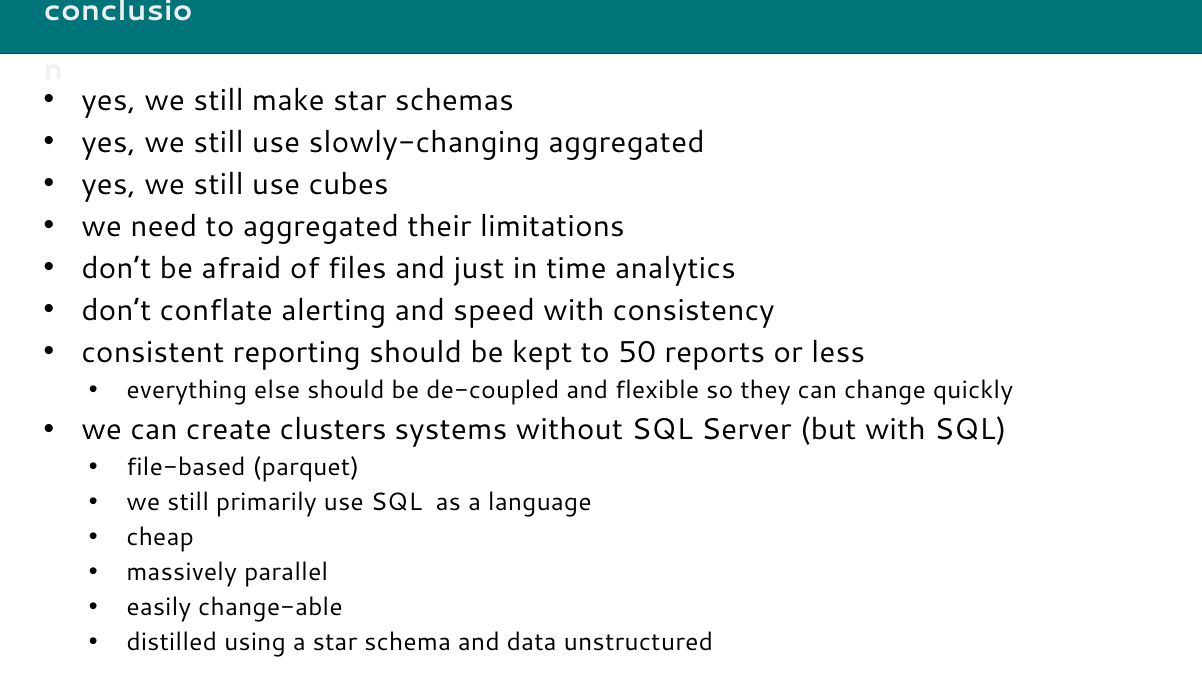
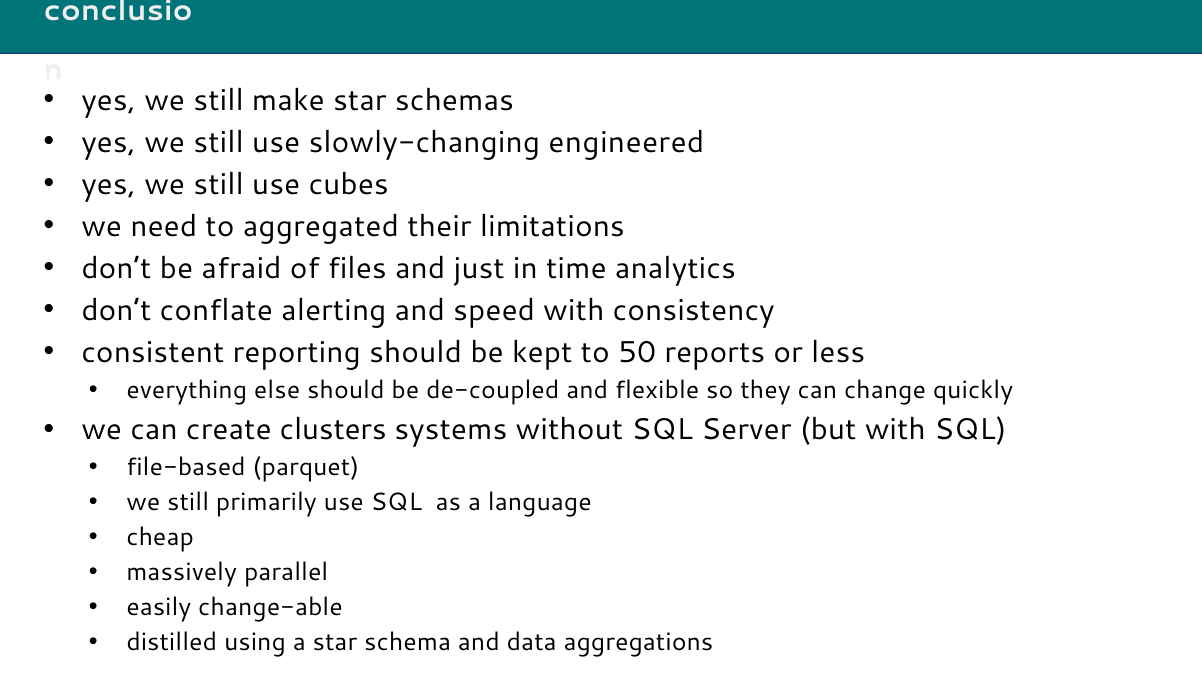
slowly-changing aggregated: aggregated -> engineered (626, 142)
unstructured: unstructured -> aggregations (638, 643)
